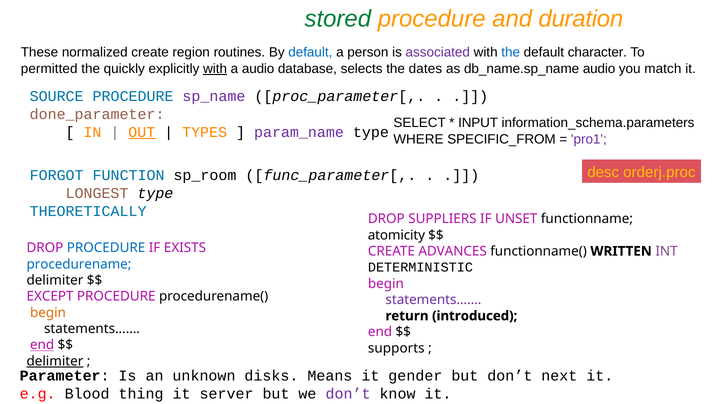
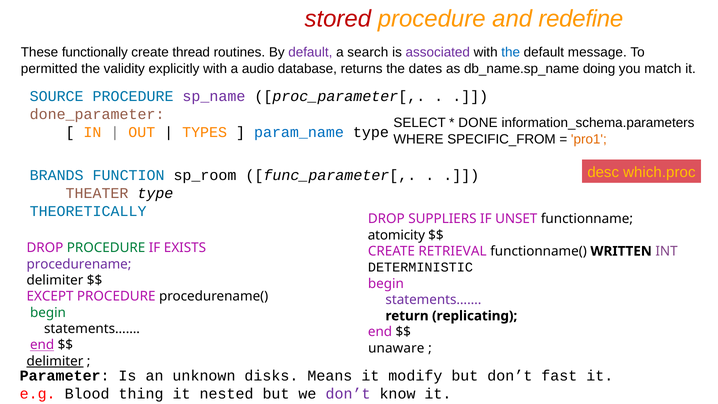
stored colour: green -> red (338, 19)
duration: duration -> redefine (581, 19)
normalized: normalized -> functionally (95, 52)
region: region -> thread (191, 52)
default colour: blue -> purple (310, 52)
person: person -> search (368, 52)
character: character -> message (597, 52)
quickly: quickly -> validity (124, 69)
with underline: present -> none (215, 69)
selects: selects -> returns (362, 69)
db_name.sp_name audio: audio -> doing (599, 69)
INPUT: INPUT -> DONE (478, 123)
OUT underline: present -> none (142, 132)
param_name colour: purple -> blue (299, 132)
pro1 colour: purple -> orange (589, 139)
orderj.proc: orderj.proc -> which.proc (659, 172)
FORGOT: FORGOT -> BRANDS (57, 175)
LONGEST: LONGEST -> THEATER (97, 193)
PROCEDURE colour: blue -> green (106, 248)
ADVANCES: ADVANCES -> RETRIEVAL (453, 251)
procedurename colour: blue -> purple (79, 264)
begin colour: orange -> green (48, 313)
introduced: introduced -> replicating (475, 316)
supports: supports -> unaware (396, 348)
gender: gender -> modify (415, 376)
next: next -> fast (559, 376)
server: server -> nested (227, 394)
